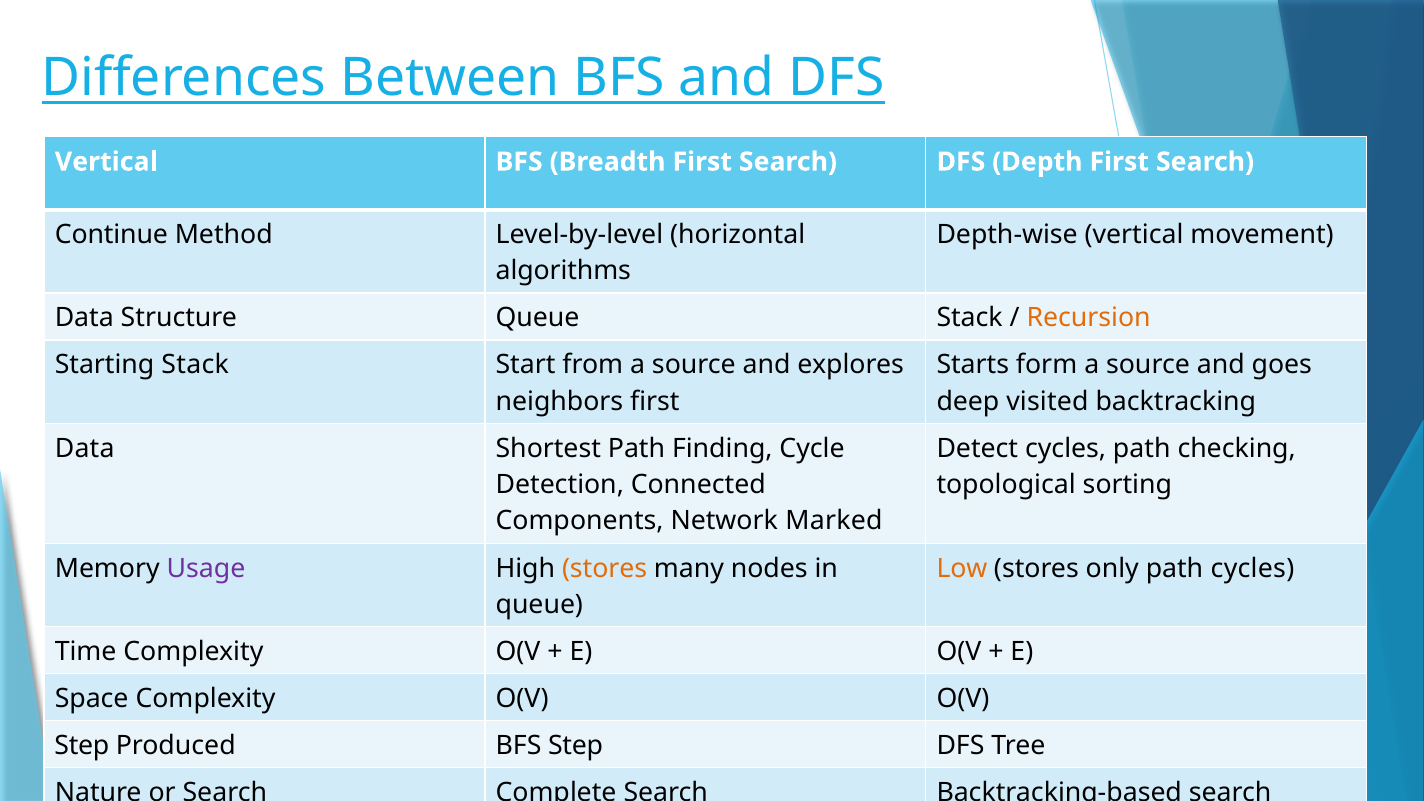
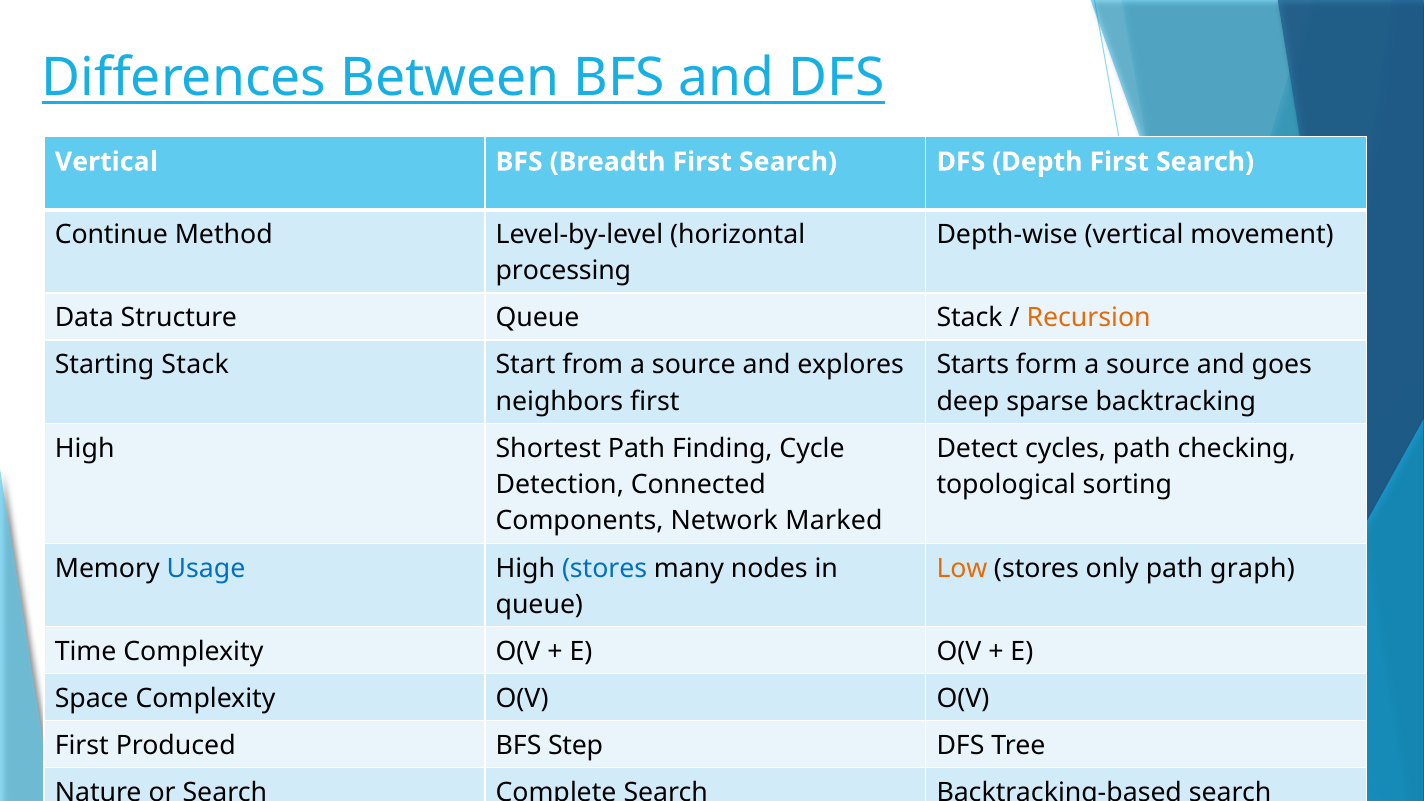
algorithms: algorithms -> processing (563, 271)
visited: visited -> sparse (1047, 401)
Data: Data -> High (85, 448)
Usage colour: purple -> blue (206, 568)
stores colour: orange -> blue (605, 568)
path cycles: cycles -> graph (1252, 568)
Step: Step -> First (82, 746)
